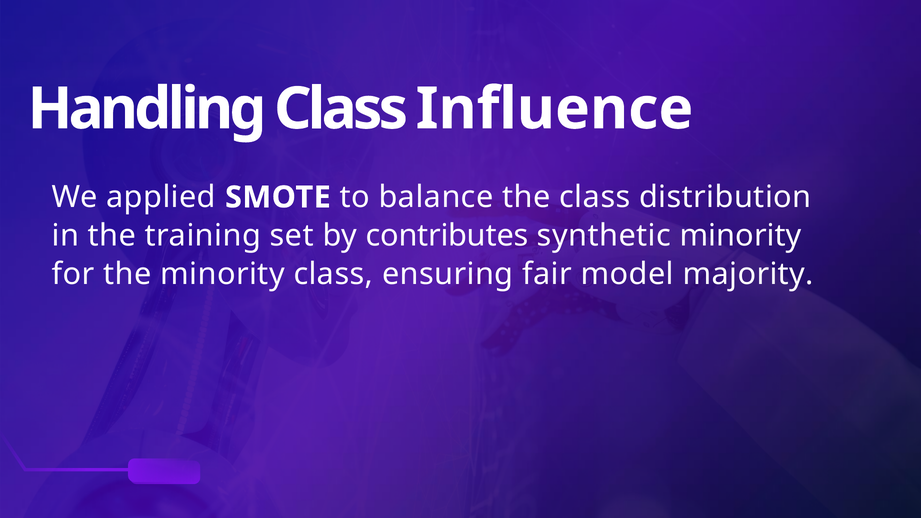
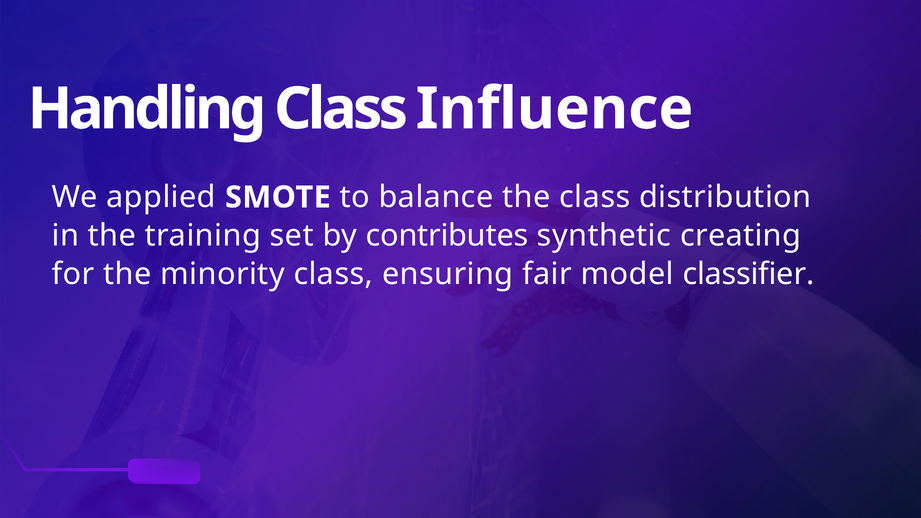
synthetic minority: minority -> creating (740, 236)
majority: majority -> classifier (748, 274)
